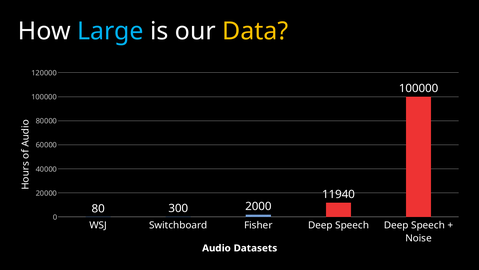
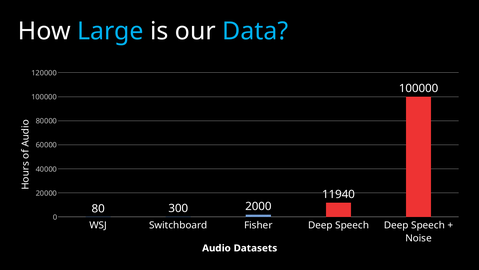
Data colour: yellow -> light blue (255, 31)
